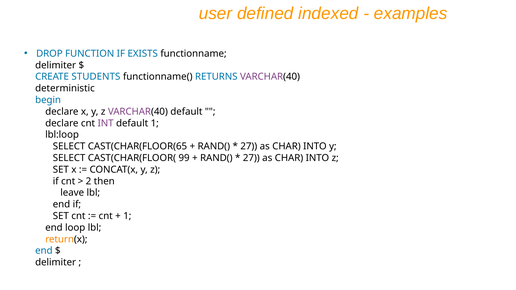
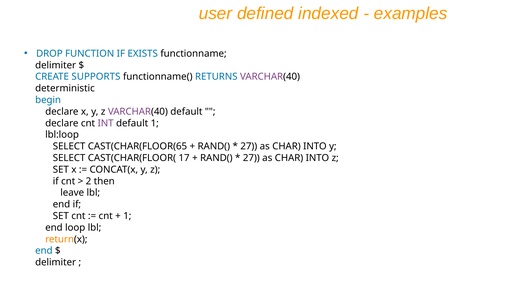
STUDENTS: STUDENTS -> SUPPORTS (96, 77)
99: 99 -> 17 (184, 158)
